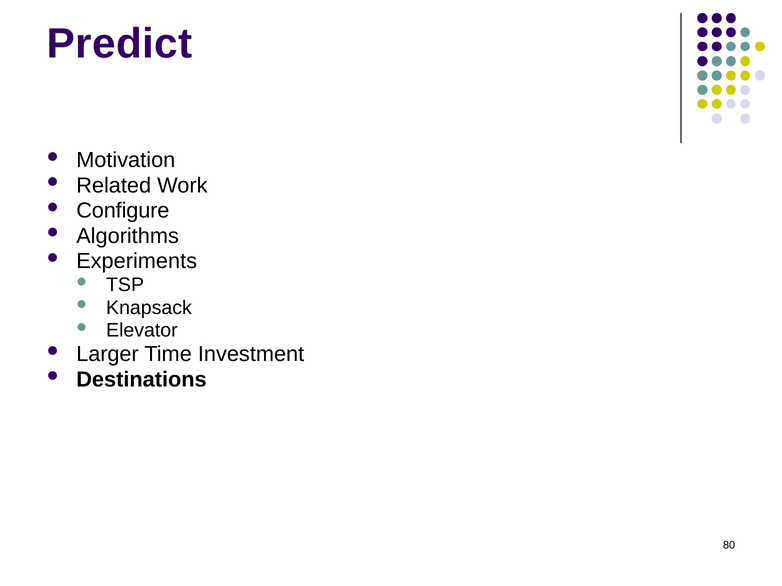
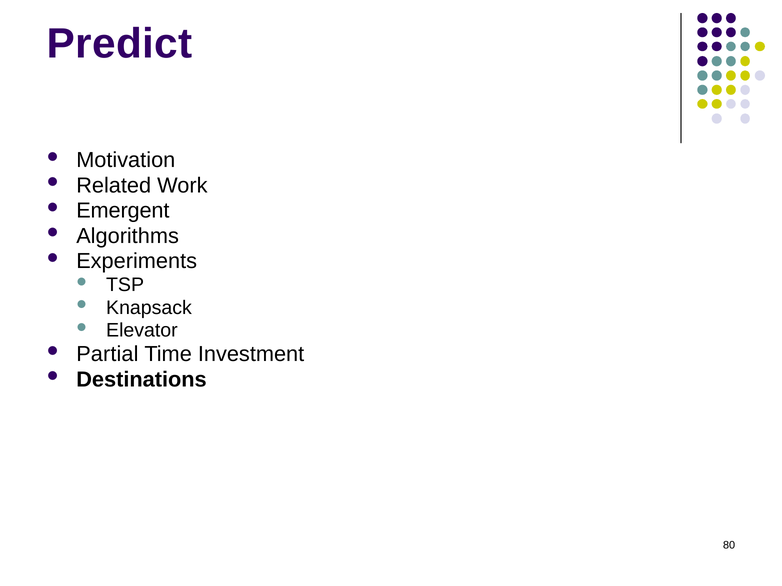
Configure: Configure -> Emergent (123, 211)
Larger: Larger -> Partial (107, 355)
